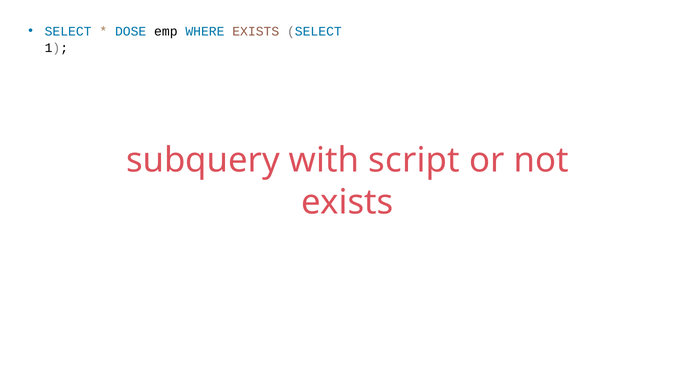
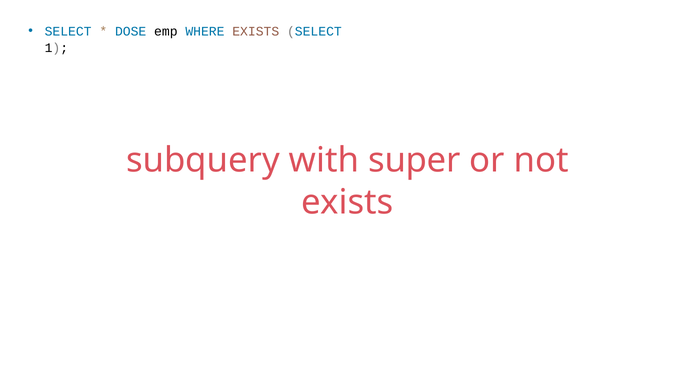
script: script -> super (414, 160)
